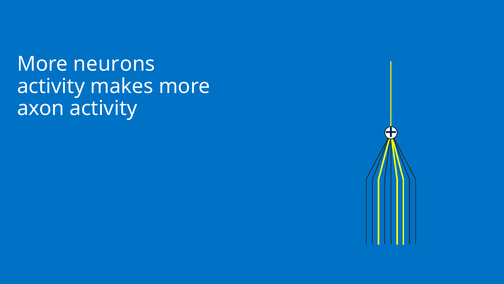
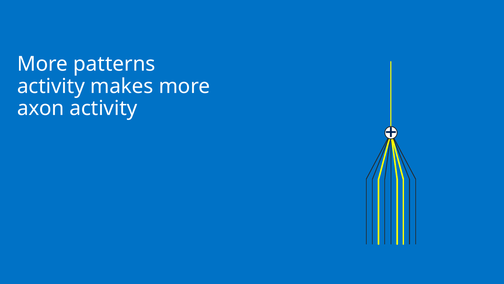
neurons: neurons -> patterns (114, 64)
